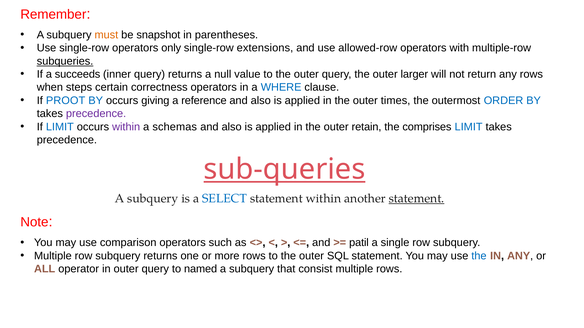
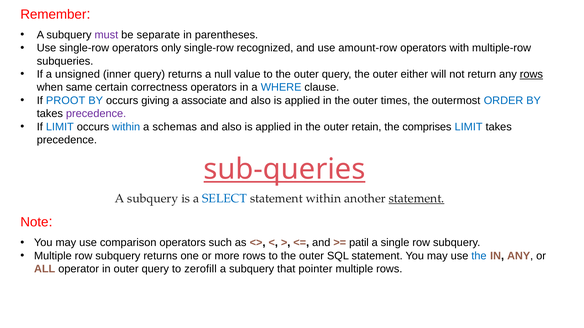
must colour: orange -> purple (106, 35)
snapshot: snapshot -> separate (158, 35)
extensions: extensions -> recognized (265, 48)
allowed-row: allowed-row -> amount-row (368, 48)
subqueries underline: present -> none (65, 61)
succeeds: succeeds -> unsigned (77, 74)
larger: larger -> either (414, 74)
rows underline: none -> present (531, 74)
steps: steps -> same (79, 88)
reference: reference -> associate (204, 101)
within colour: purple -> blue (126, 127)
named: named -> zerofill (200, 269)
consist: consist -> pointer (315, 269)
